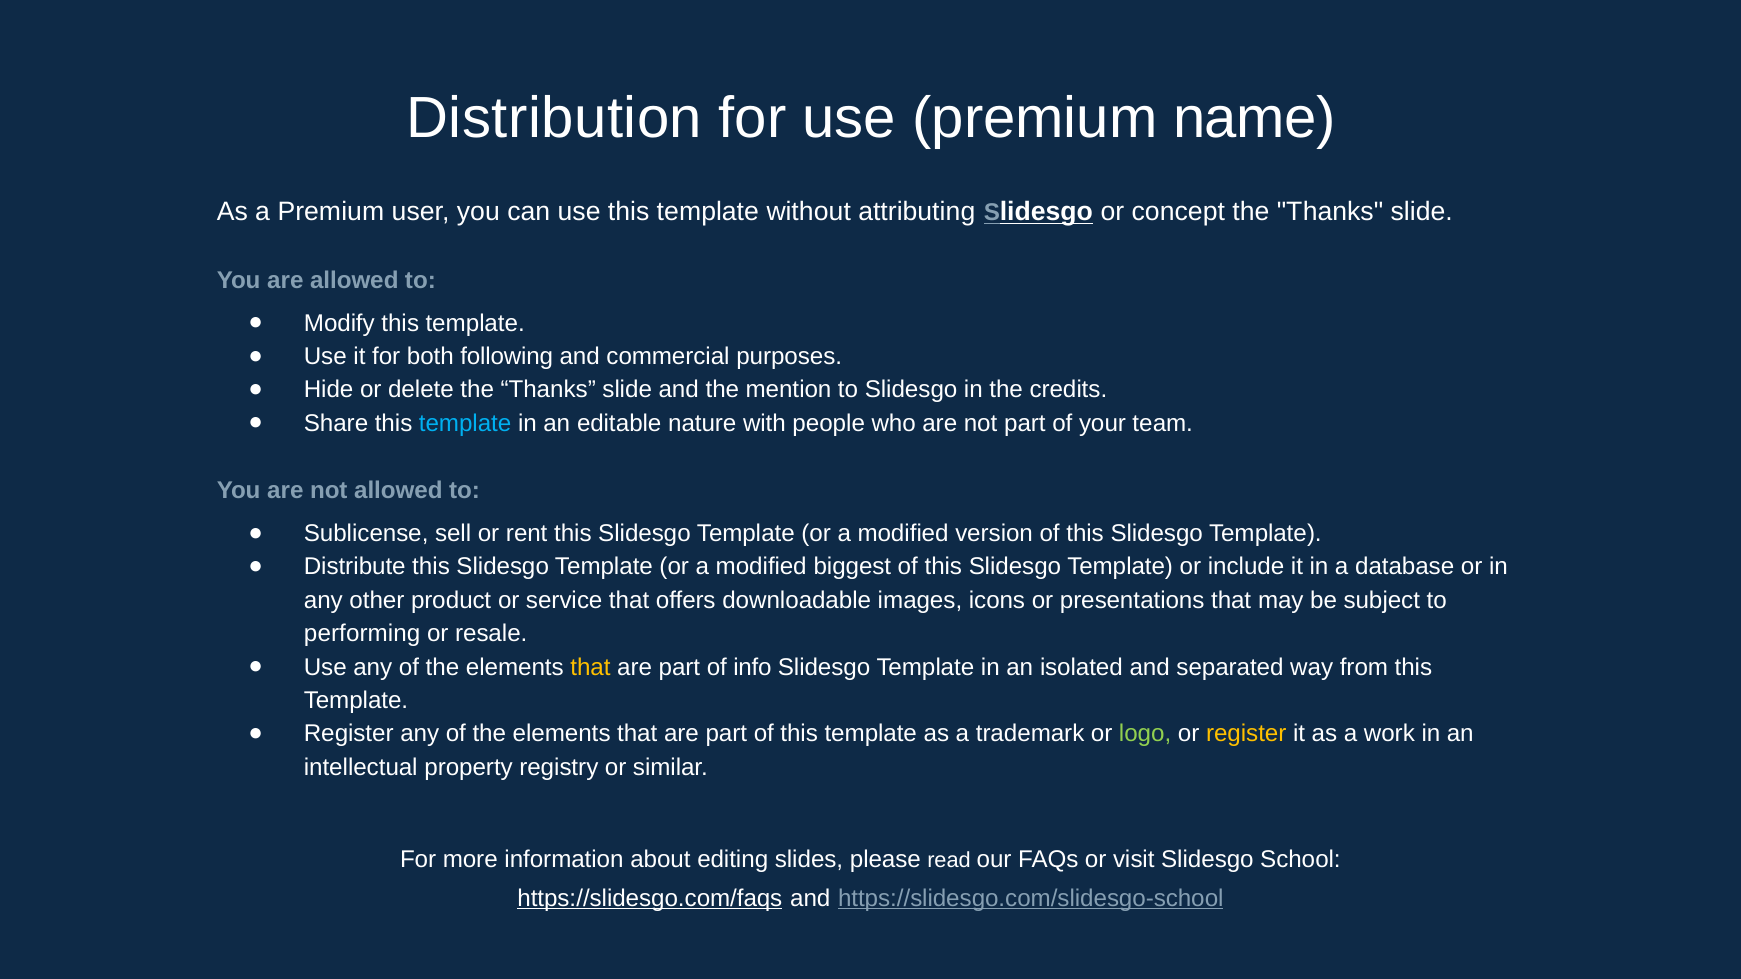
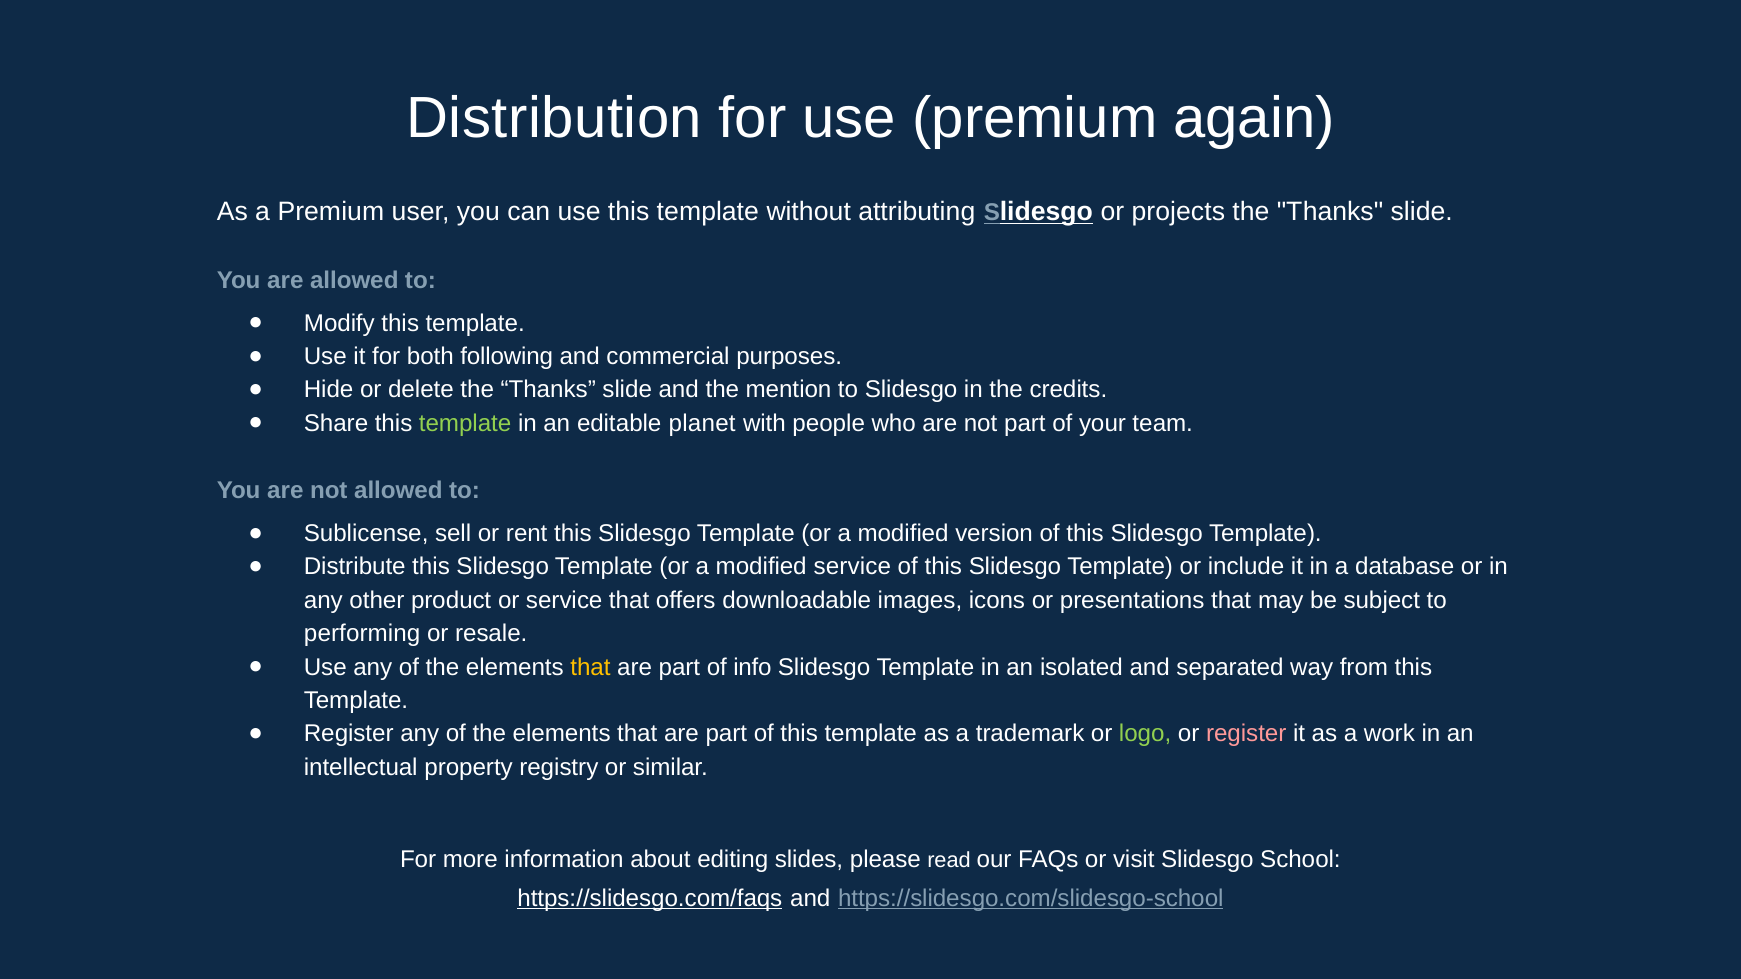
name: name -> again (1254, 118)
concept: concept -> projects (1178, 212)
template colour: light blue -> light green (465, 423)
nature: nature -> planet (702, 423)
modified biggest: biggest -> service (852, 567)
register colour: yellow -> pink (1246, 734)
